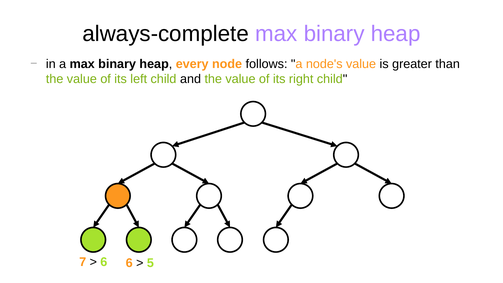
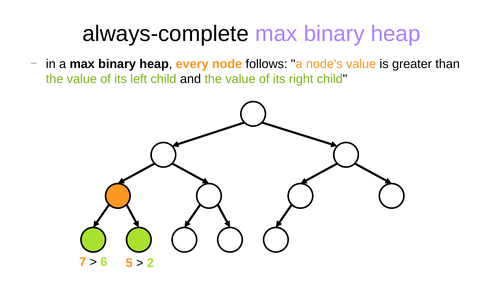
6 6: 6 -> 5 (129, 263)
5: 5 -> 2 (150, 263)
